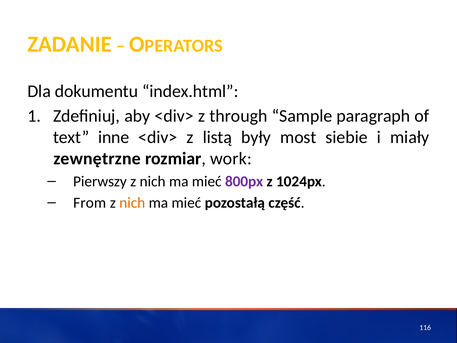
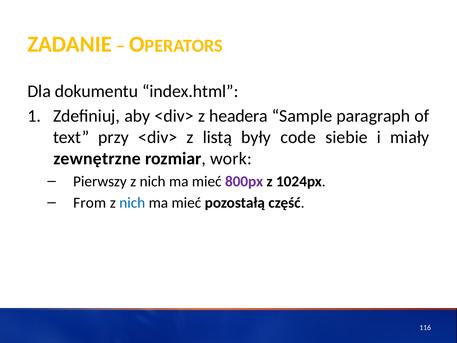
through: through -> headera (239, 116)
inne: inne -> przy (114, 137)
most: most -> code (298, 137)
nich colour: orange -> blue (132, 203)
